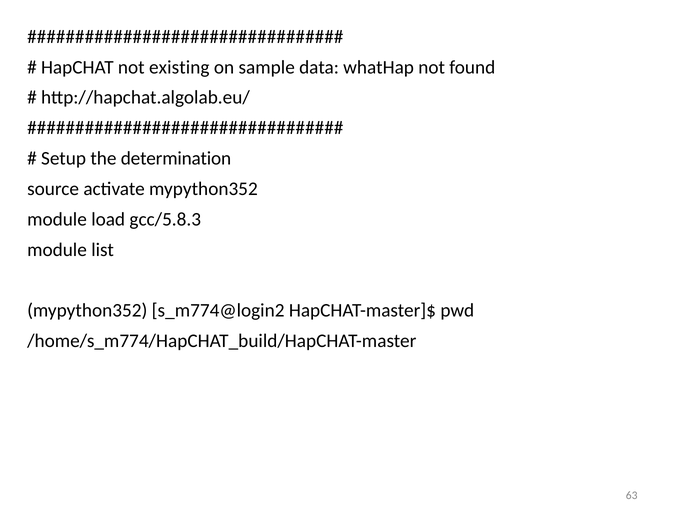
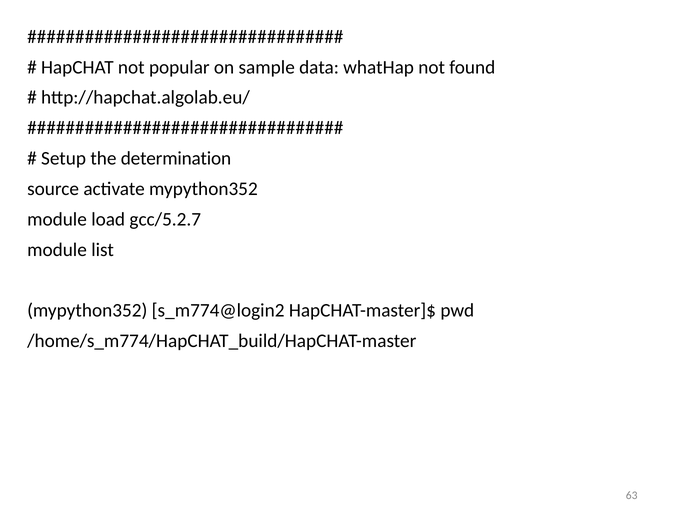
existing: existing -> popular (179, 67)
gcc/5.8.3: gcc/5.8.3 -> gcc/5.2.7 (165, 219)
